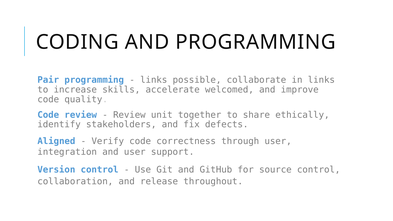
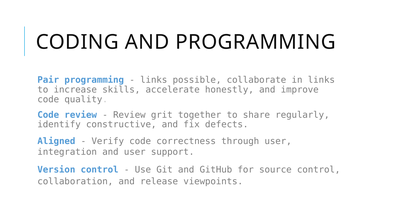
welcomed: welcomed -> honestly (229, 90)
unit: unit -> grit (162, 115)
ethically: ethically -> regularly (302, 115)
stakeholders: stakeholders -> constructive (121, 125)
throughout: throughout -> viewpoints (213, 181)
